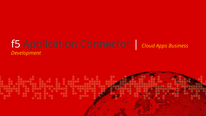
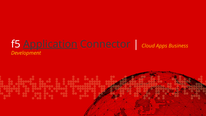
Application underline: none -> present (50, 44)
